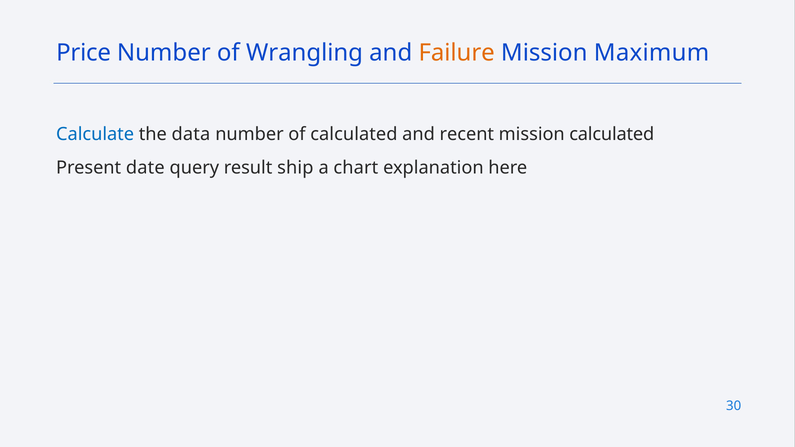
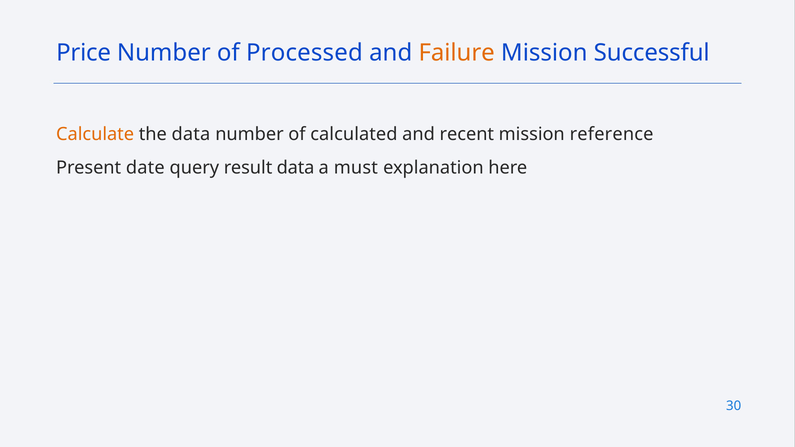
Wrangling: Wrangling -> Processed (304, 53)
Maximum: Maximum -> Successful (652, 53)
Calculate colour: blue -> orange (95, 134)
mission calculated: calculated -> reference (612, 134)
result ship: ship -> data (296, 168)
chart: chart -> must (356, 168)
